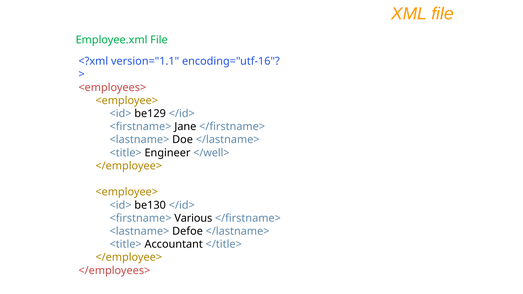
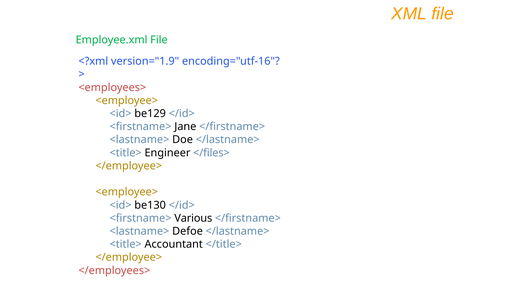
version="1.1: version="1.1 -> version="1.9 (145, 61)
</well>: </well> -> </files> (211, 153)
